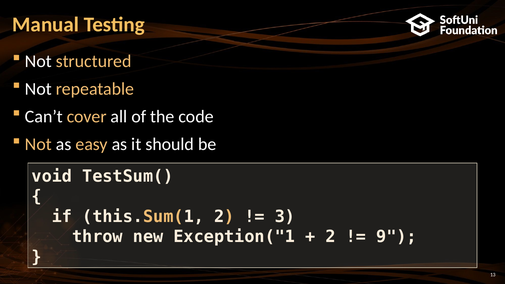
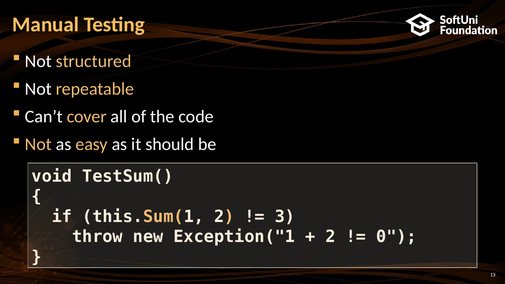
9: 9 -> 0 (396, 237)
